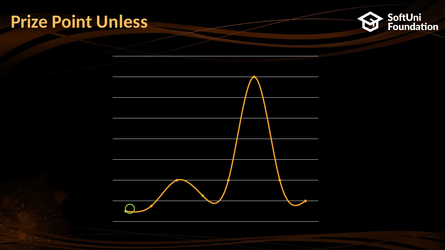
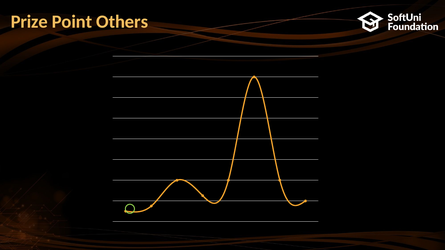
Unless: Unless -> Others (122, 22)
